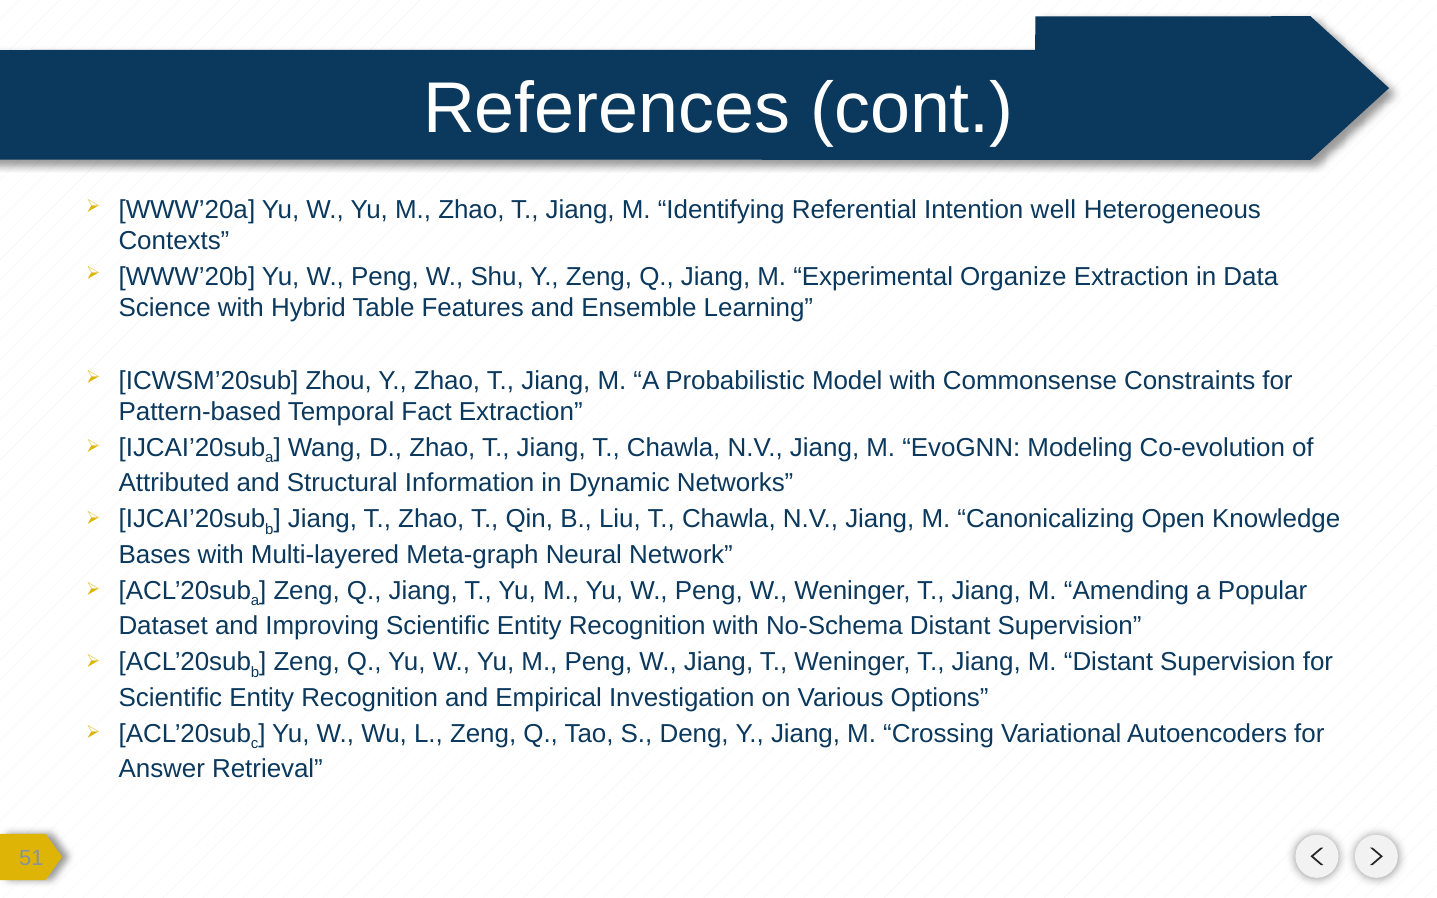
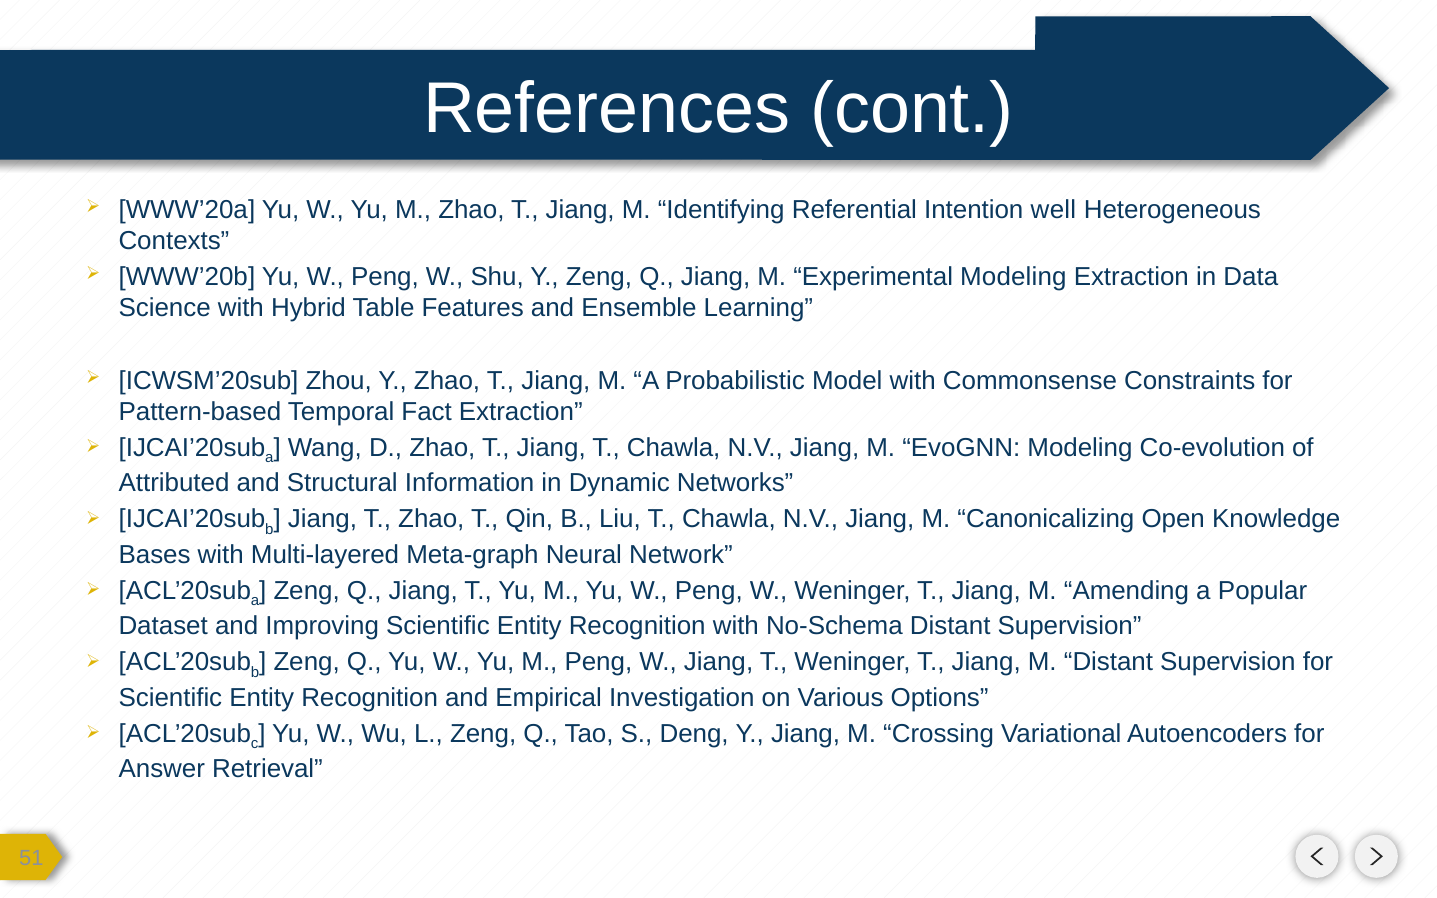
Experimental Organize: Organize -> Modeling (1013, 277)
